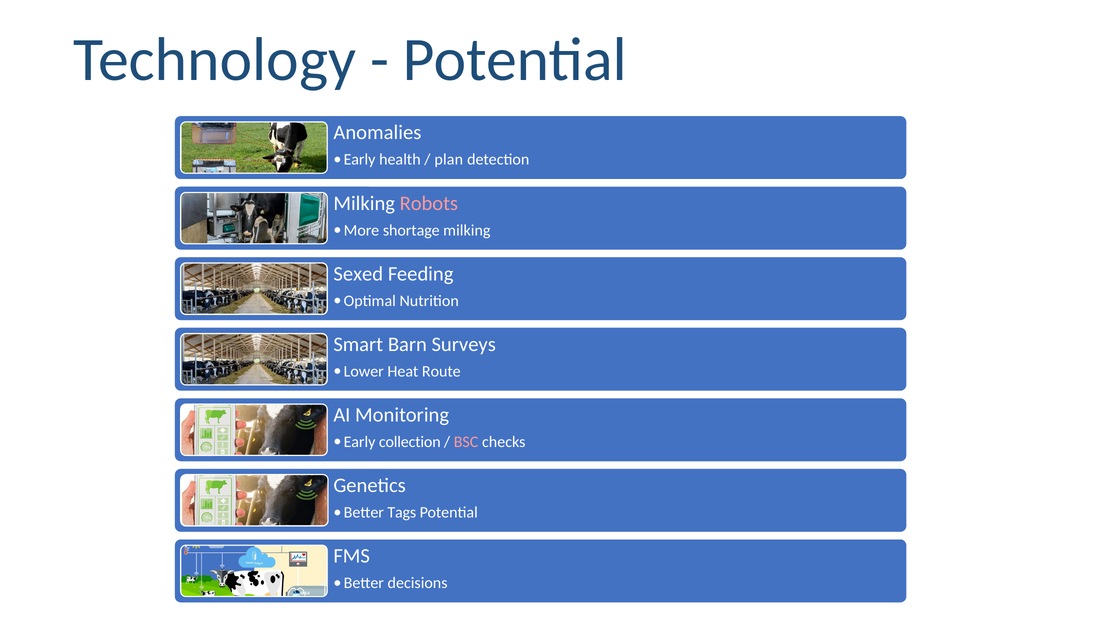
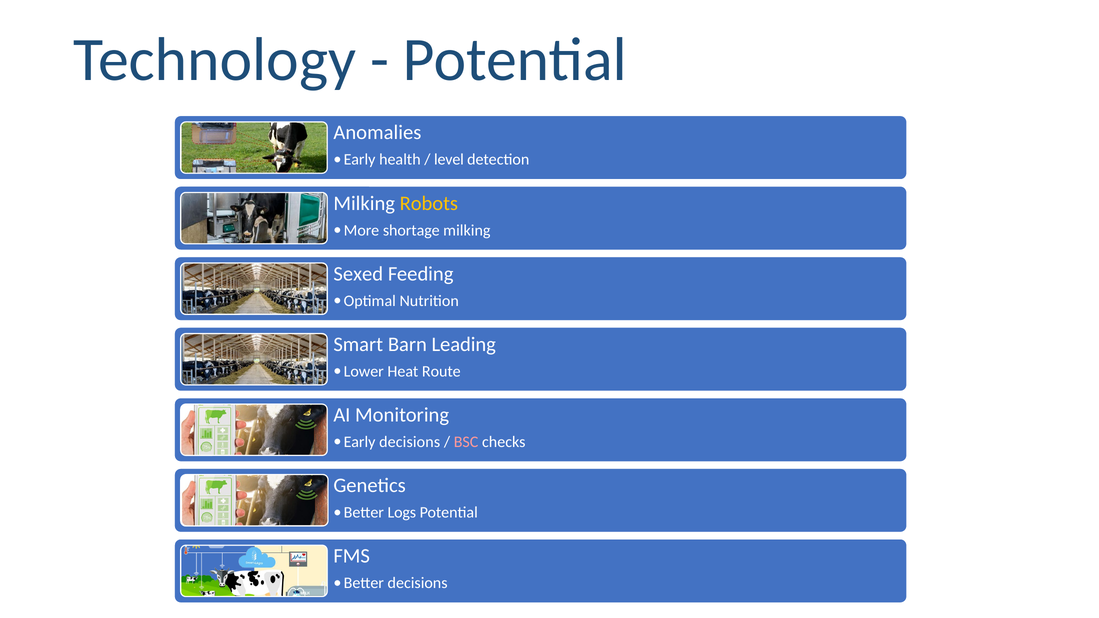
plan: plan -> level (449, 160)
Robots colour: pink -> yellow (429, 203)
Surveys: Surveys -> Leading (464, 344)
Early collection: collection -> decisions (410, 442)
Tags: Tags -> Logs (402, 513)
